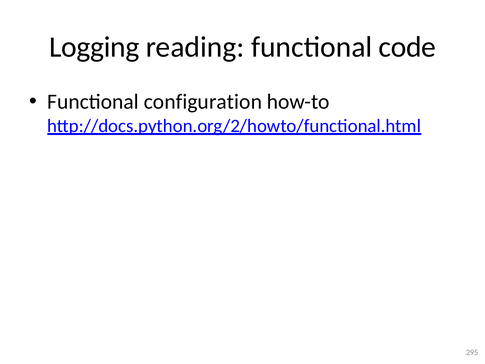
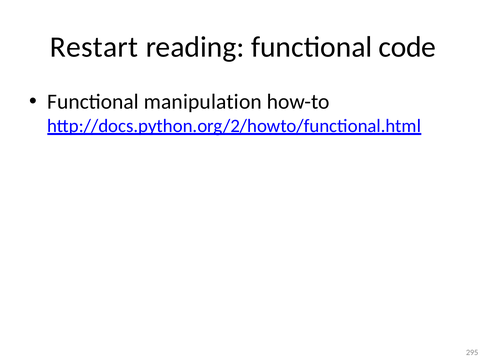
Logging: Logging -> Restart (94, 47)
configuration: configuration -> manipulation (203, 102)
